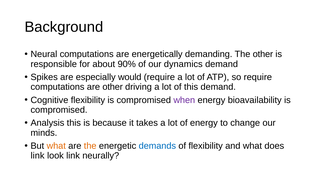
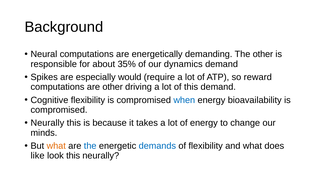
90%: 90% -> 35% (127, 64)
so require: require -> reward (258, 77)
when colour: purple -> blue (184, 100)
Analysis: Analysis -> Neurally (47, 123)
the colour: orange -> blue (90, 146)
link: link -> like (38, 156)
look link: link -> this (73, 156)
